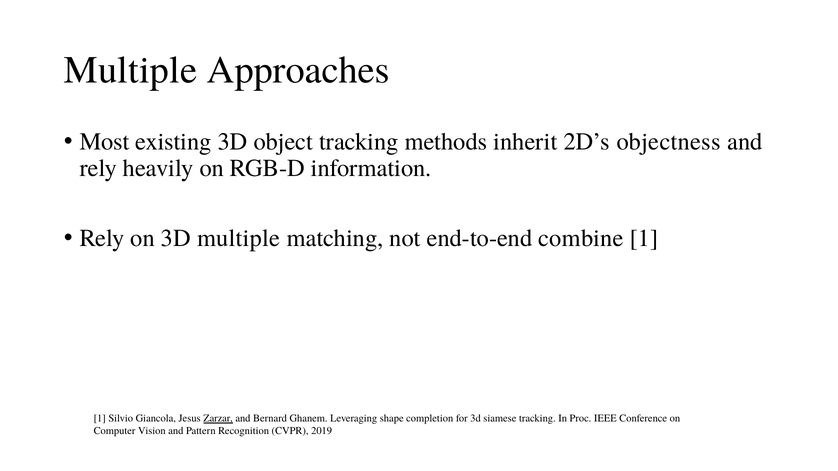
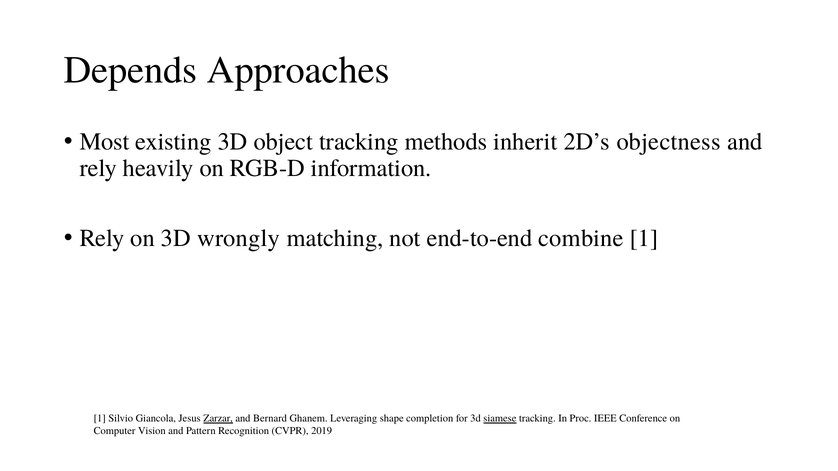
Multiple: Multiple -> Depends (131, 70)
3D multiple: multiple -> wrongly (239, 238)
siamese underline: none -> present (500, 419)
